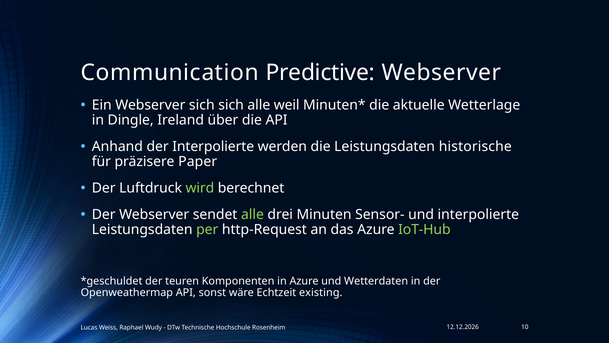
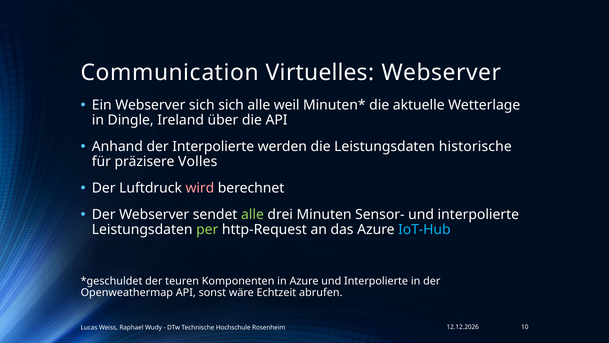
Predictive: Predictive -> Virtuelles (320, 73)
Paper: Paper -> Volles (198, 162)
wird colour: light green -> pink (200, 188)
IoT-Hub colour: light green -> light blue (424, 230)
Azure und Wetterdaten: Wetterdaten -> Interpolierte (376, 281)
existing: existing -> abrufen (321, 293)
